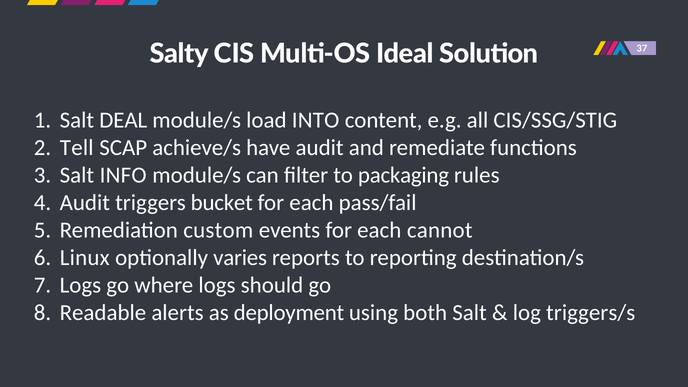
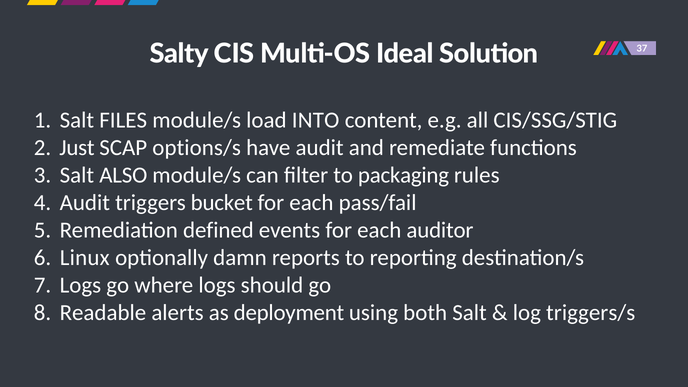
DEAL: DEAL -> FILES (123, 120)
Tell: Tell -> Just (77, 148)
achieve/s: achieve/s -> options/s (197, 148)
INFO: INFO -> ALSO (123, 175)
custom: custom -> defined (218, 230)
cannot: cannot -> auditor (440, 230)
varies: varies -> damn (240, 258)
